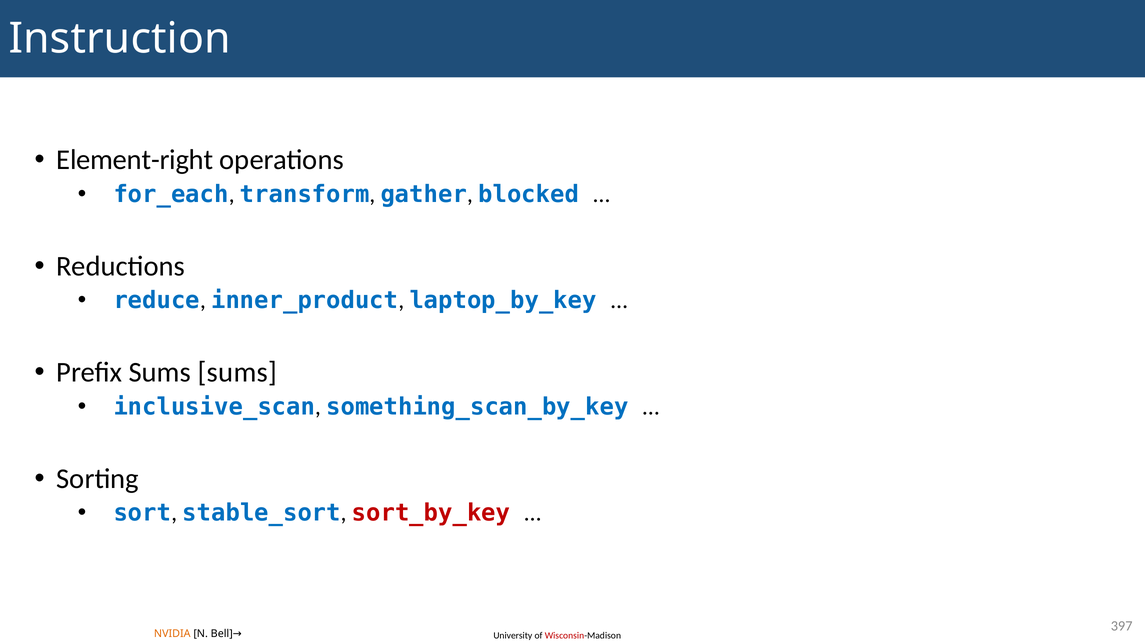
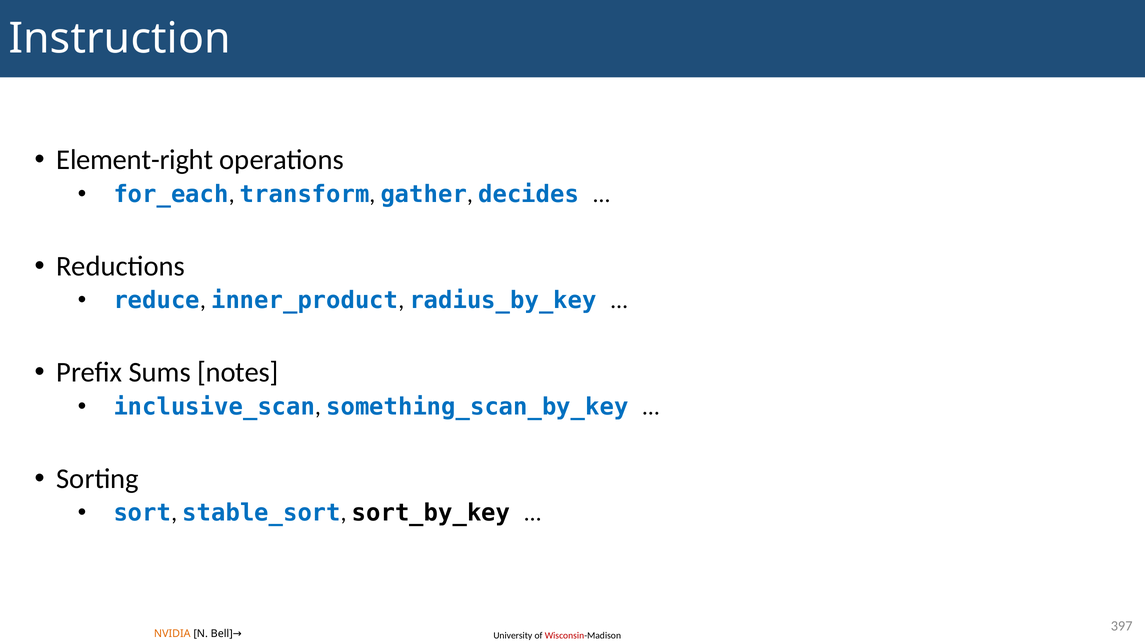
blocked: blocked -> decides (529, 194)
laptop_by_key: laptop_by_key -> radius_by_key (503, 301)
Sums sums: sums -> notes (238, 373)
sort_by_key colour: red -> black (431, 513)
